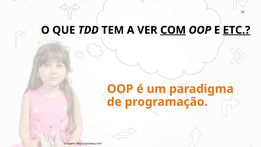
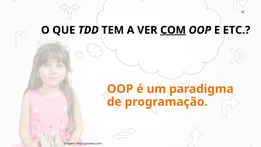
ETC underline: present -> none (237, 30)
